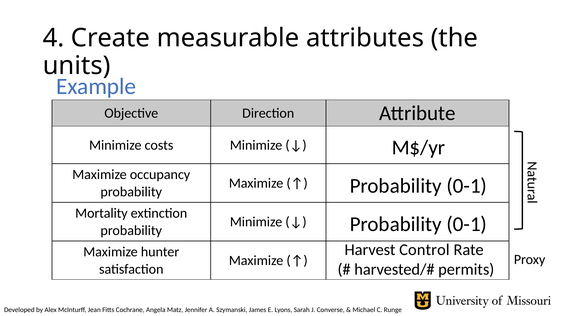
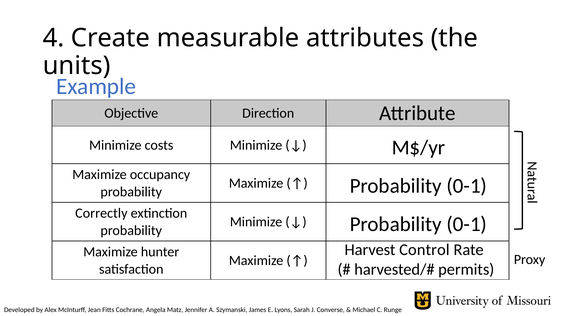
Mortality: Mortality -> Correctly (101, 213)
